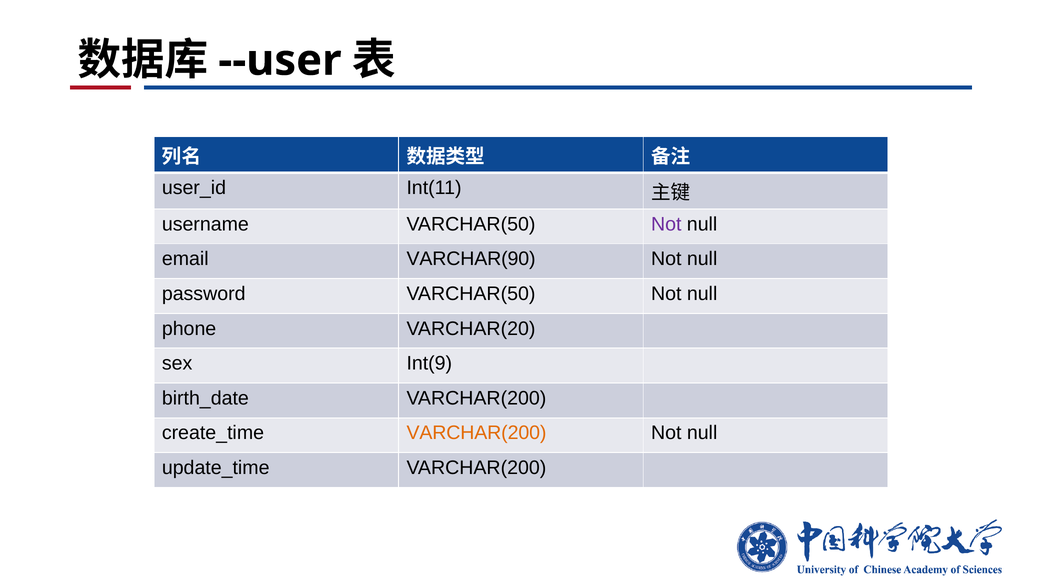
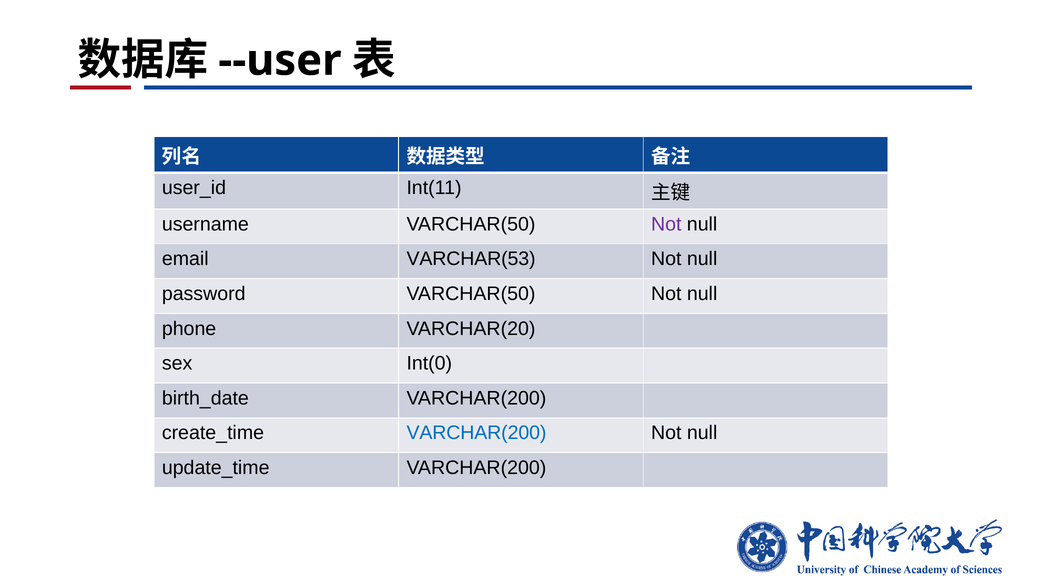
VARCHAR(90: VARCHAR(90 -> VARCHAR(53 (471, 259)
Int(9: Int(9 -> Int(0 (429, 364)
VARCHAR(200 colour: orange -> blue (476, 433)
